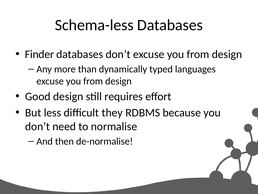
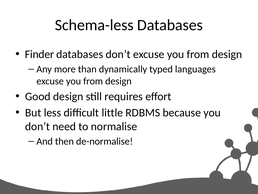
they: they -> little (112, 112)
